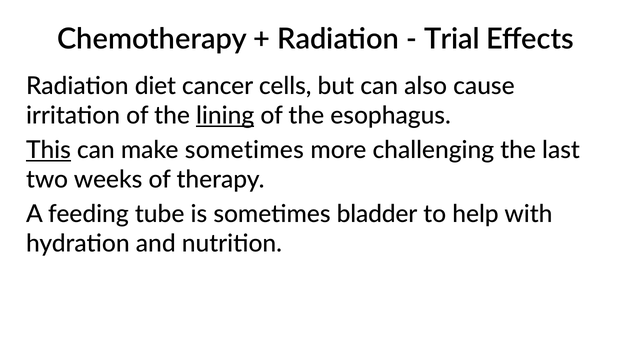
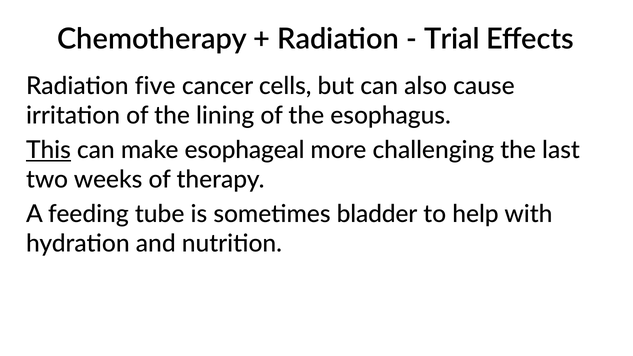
diet: diet -> five (155, 86)
lining underline: present -> none (225, 116)
make sometimes: sometimes -> esophageal (245, 150)
